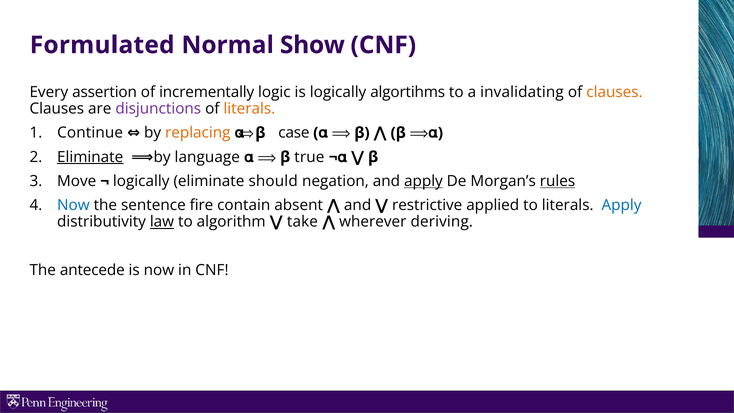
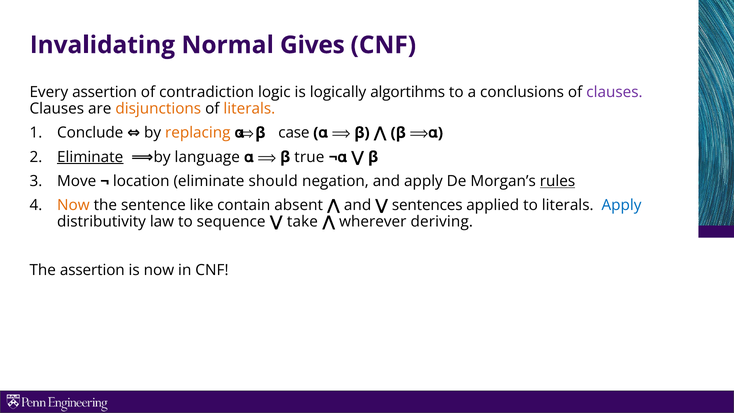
Formulated: Formulated -> Invalidating (102, 45)
Show: Show -> Gives (312, 45)
incrementally: incrementally -> contradiction (207, 92)
invalidating: invalidating -> conclusions (522, 92)
clauses colour: orange -> purple (614, 92)
disjunctions colour: purple -> orange (158, 109)
Continue: Continue -> Conclude (90, 133)
logically: logically -> location (141, 181)
apply underline: present -> none (423, 181)
Now colour: blue -> orange (73, 205)
fire: fire -> like (202, 205)
restrictive: restrictive -> sentences (427, 205)
law underline: present -> none (162, 222)
algorithm: algorithm -> sequence (231, 222)
The antecede: antecede -> assertion (92, 270)
